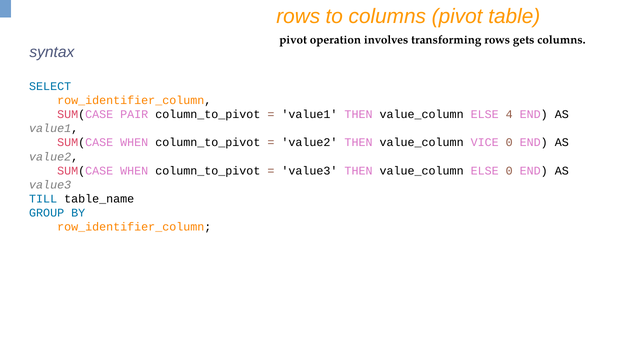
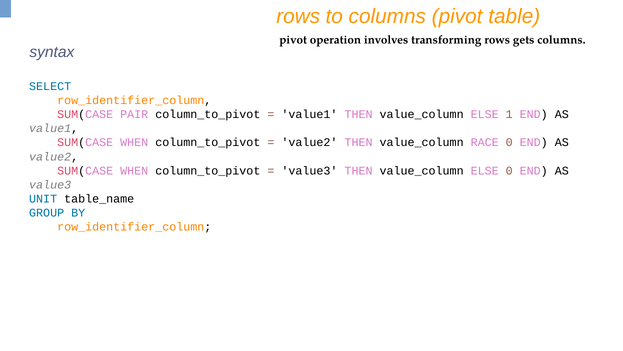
4: 4 -> 1 (509, 114)
VICE: VICE -> RACE (485, 142)
TILL: TILL -> UNIT (43, 198)
